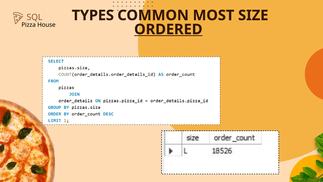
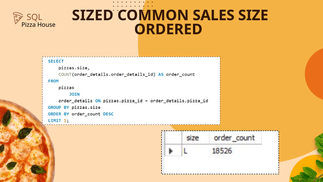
TYPES: TYPES -> SIZED (93, 15)
MOST: MOST -> SALES (214, 15)
ORDERED underline: present -> none (168, 29)
